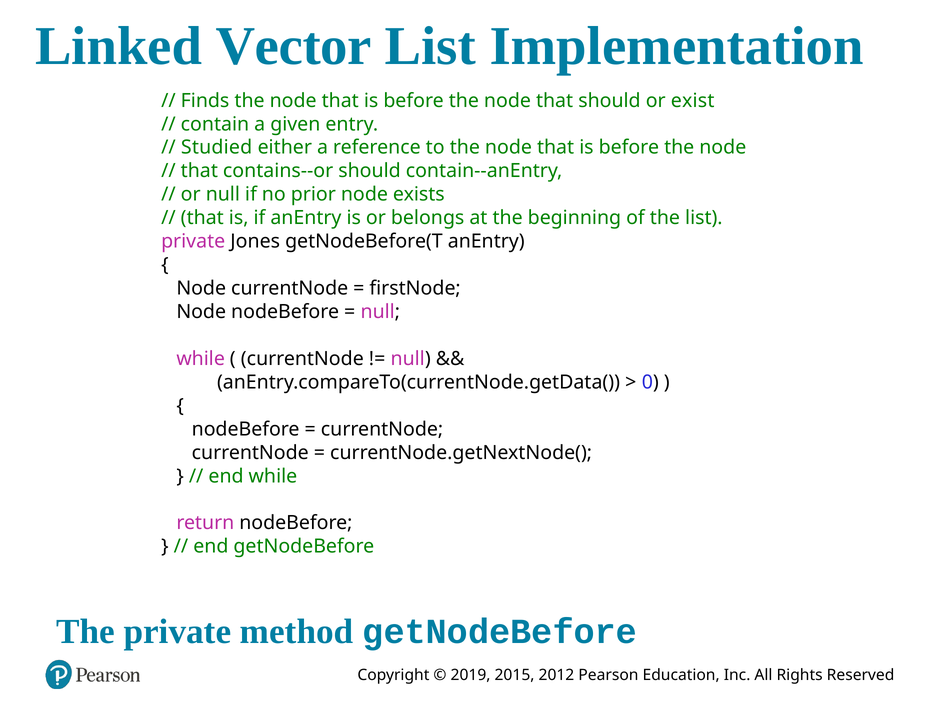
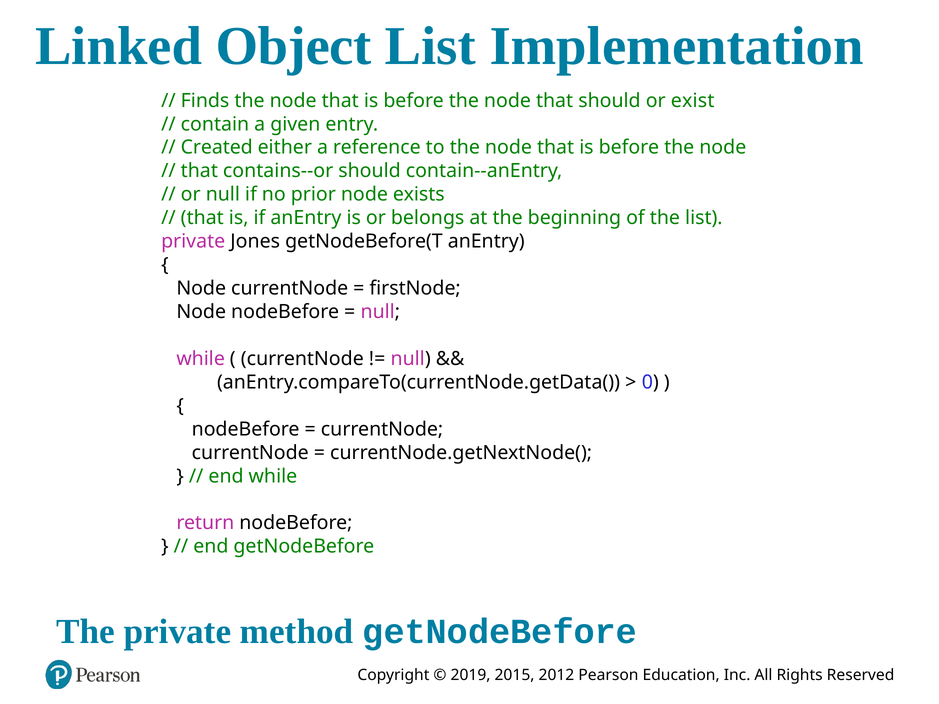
Vector: Vector -> Object (294, 46)
Studied: Studied -> Created (217, 148)
